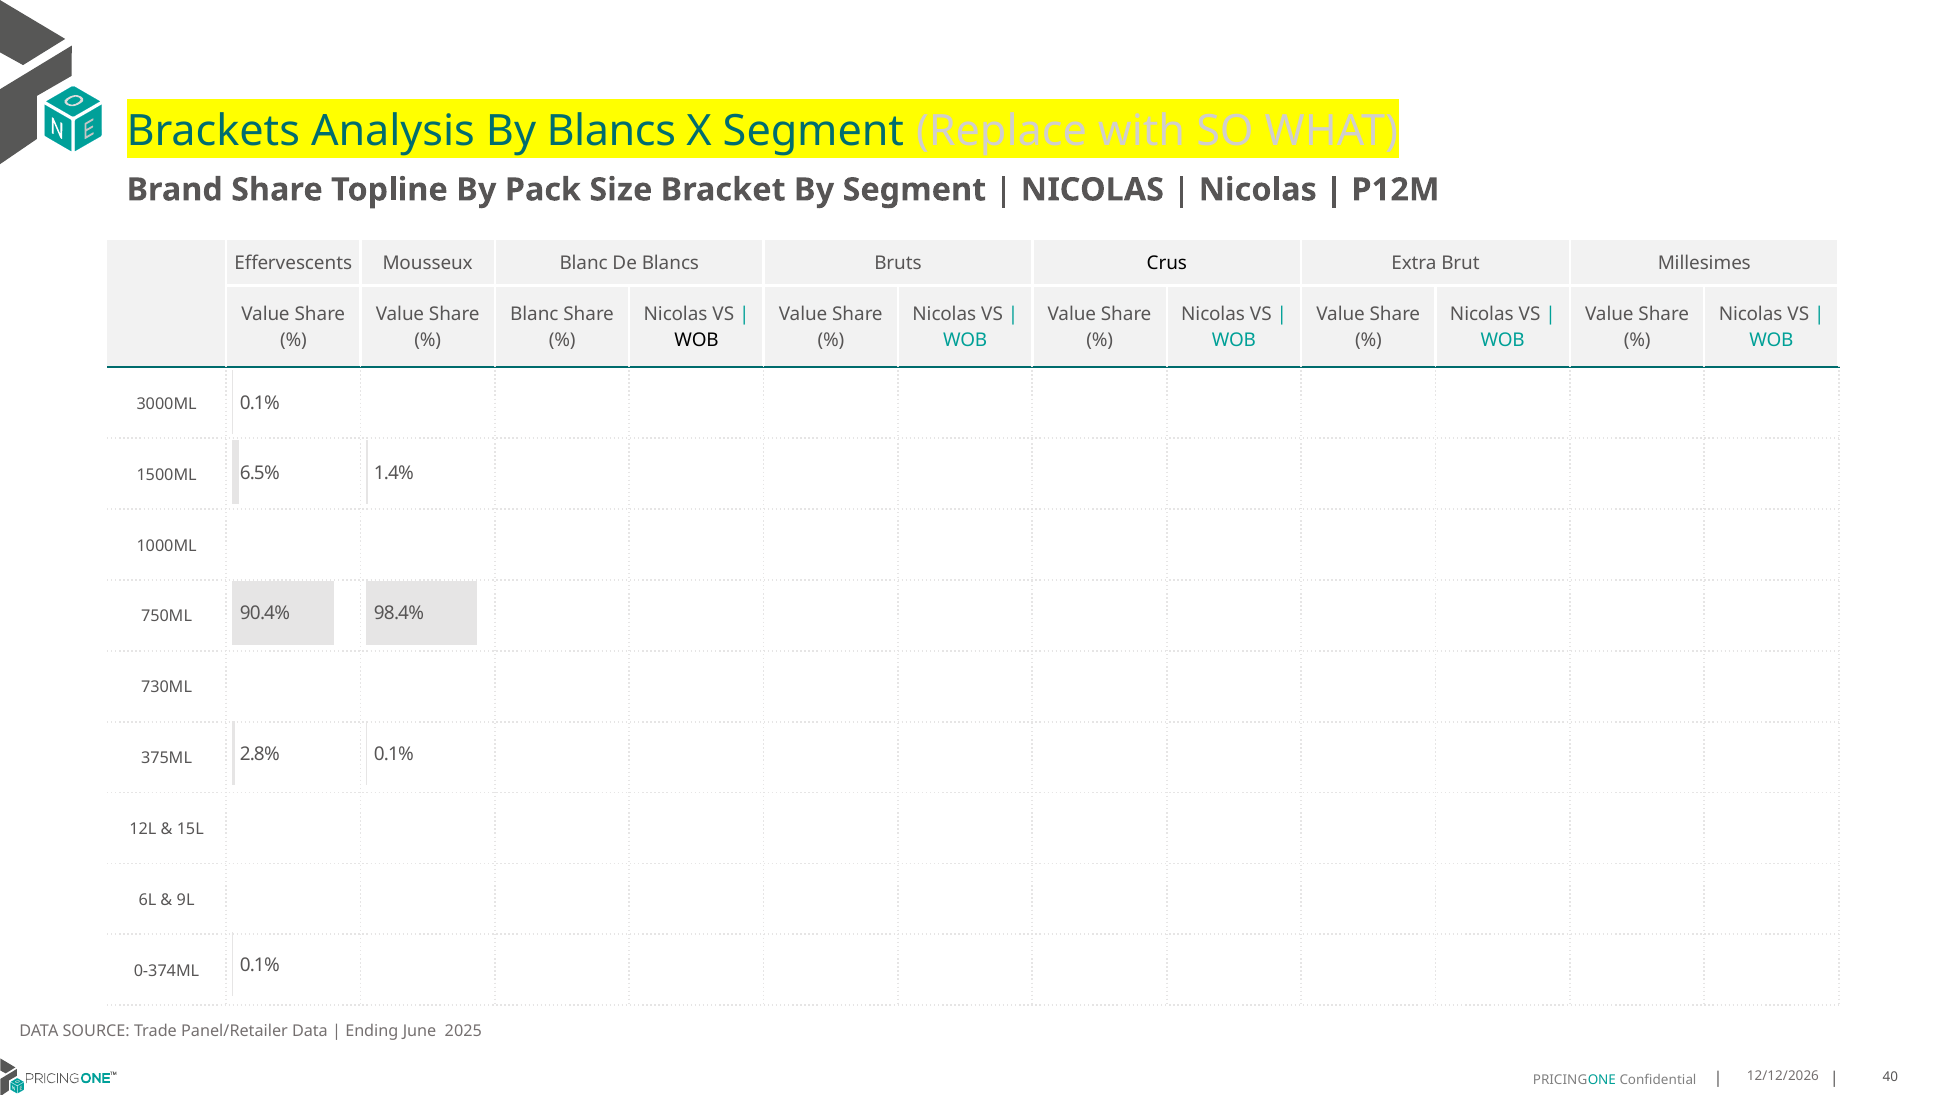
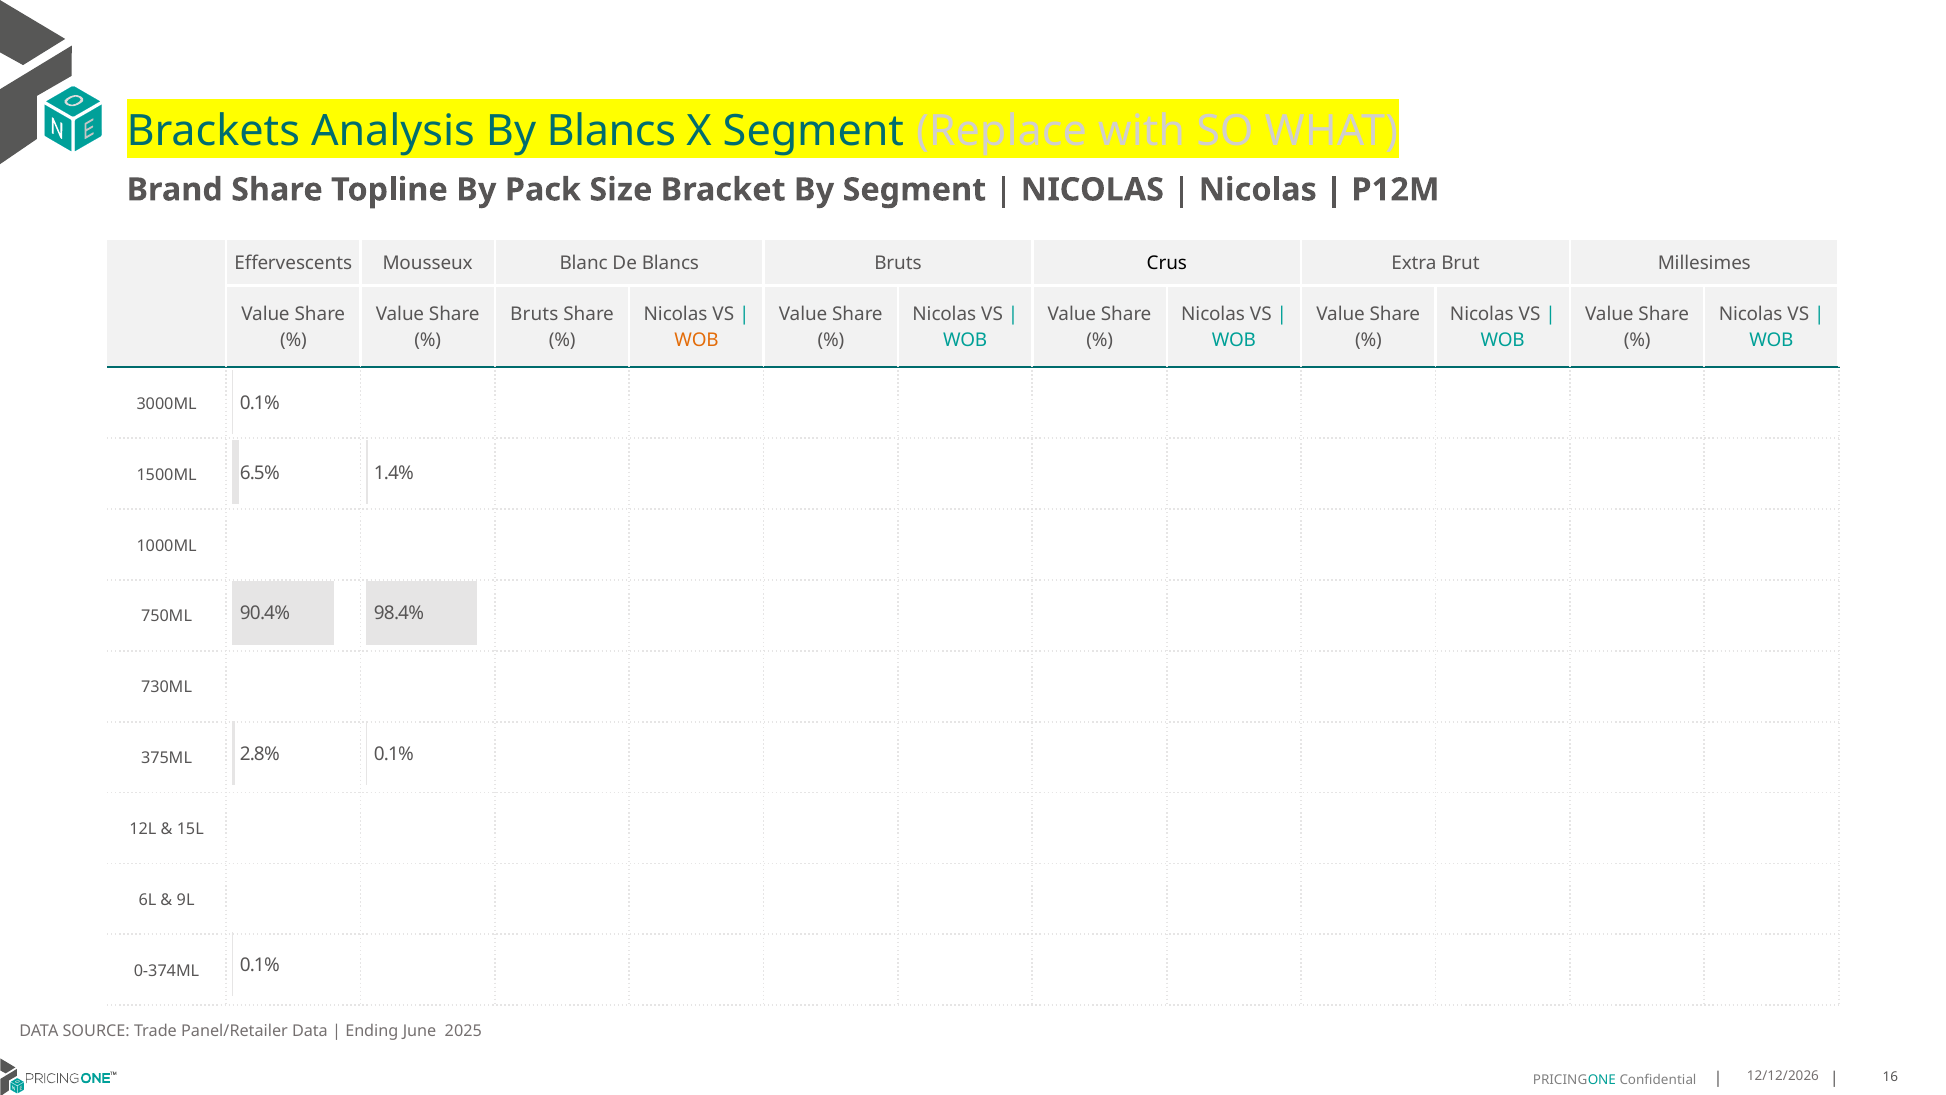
Blanc: Blanc -> Bruts (534, 314)
WOB colour: black -> orange (697, 340)
40: 40 -> 16 (1890, 1076)
